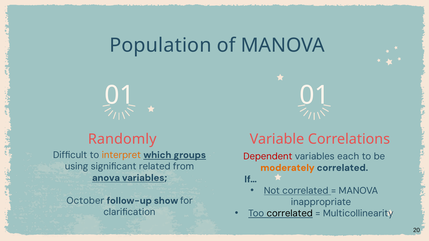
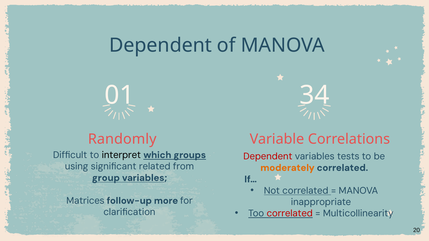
Population: Population -> Dependent (161, 46)
01 01: 01 -> 34 (314, 95)
interpret colour: orange -> black (121, 155)
each: each -> tests (348, 156)
anova: anova -> group (106, 178)
October: October -> Matrices (85, 201)
show: show -> more (166, 201)
correlated colour: black -> red (290, 214)
